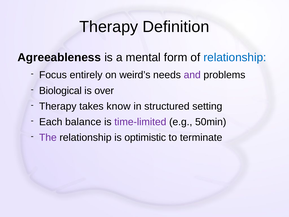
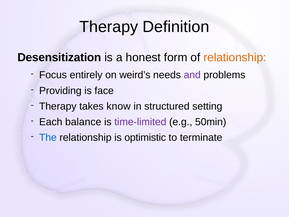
Agreeableness: Agreeableness -> Desensitization (59, 57)
mental: mental -> honest (143, 57)
relationship colour: blue -> orange (235, 57)
Biological: Biological -> Providing (60, 91)
over: over -> face (104, 91)
The colour: purple -> blue (48, 138)
